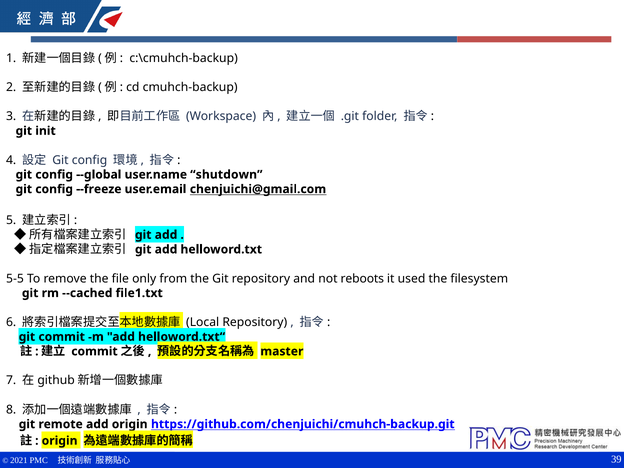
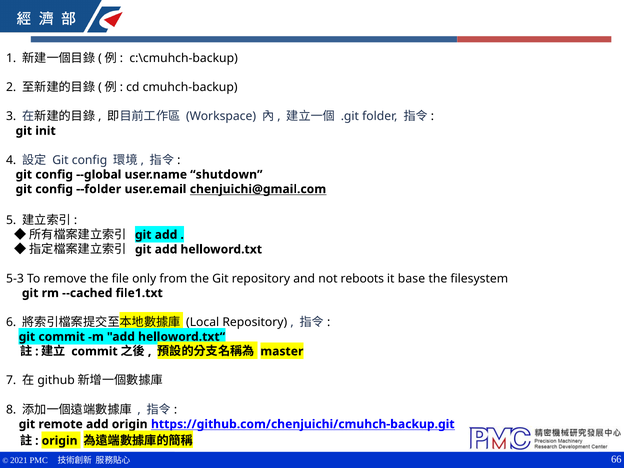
--freeze: --freeze -> --folder (99, 189)
5-5: 5-5 -> 5-3 (15, 279)
used: used -> base (411, 279)
39: 39 -> 66 (616, 459)
